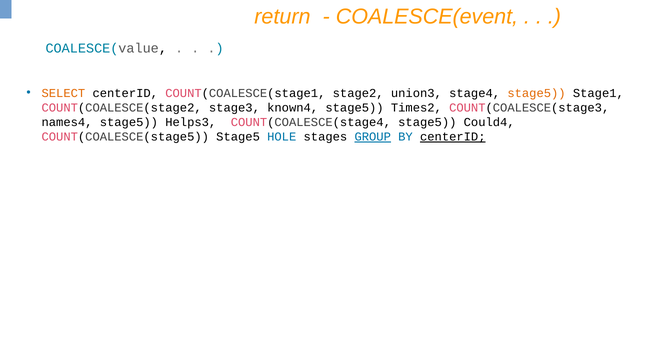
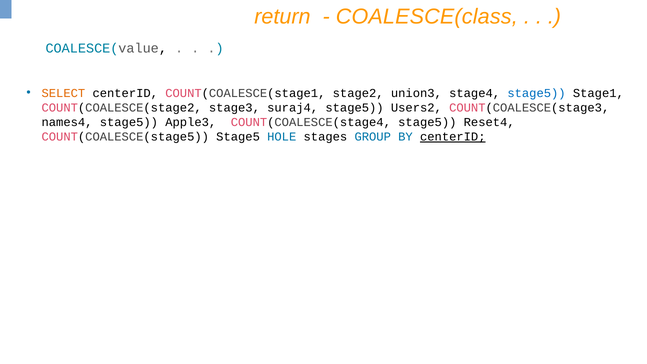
COALESCE(event: COALESCE(event -> COALESCE(class (427, 17)
stage5 colour: orange -> blue (537, 93)
known4: known4 -> suraj4 (293, 108)
Times2: Times2 -> Users2 (416, 108)
Helps3: Helps3 -> Apple3 (191, 122)
Could4: Could4 -> Reset4 (489, 122)
GROUP underline: present -> none (373, 137)
